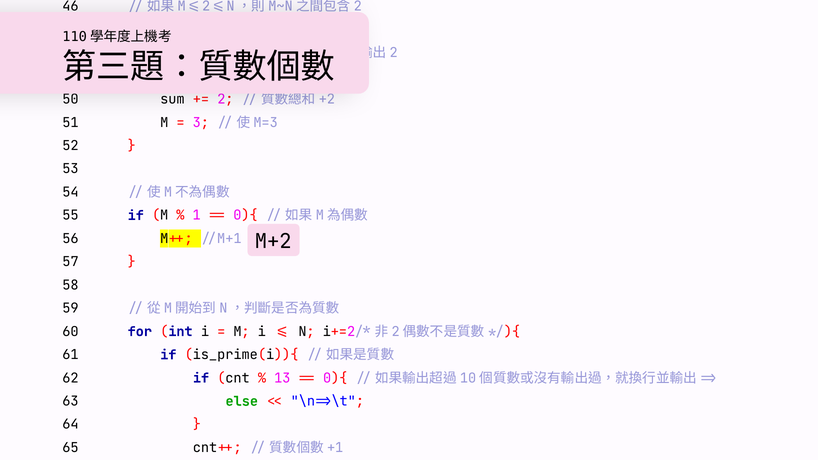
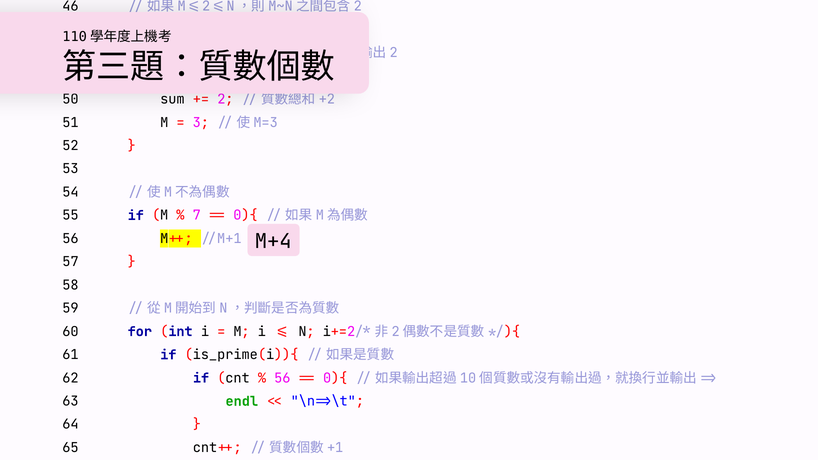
1: 1 -> 7 (197, 215)
M+2: M+2 -> M+4 (273, 241)
13: 13 -> 56 (282, 378)
else: else -> endl (242, 401)
